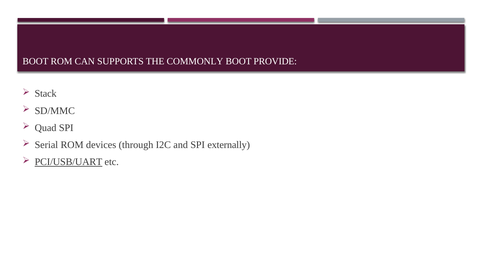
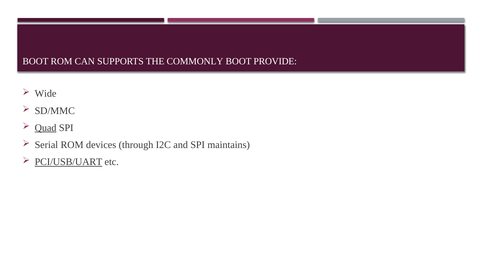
Stack: Stack -> Wide (46, 94)
Quad underline: none -> present (46, 128)
externally: externally -> maintains (229, 145)
